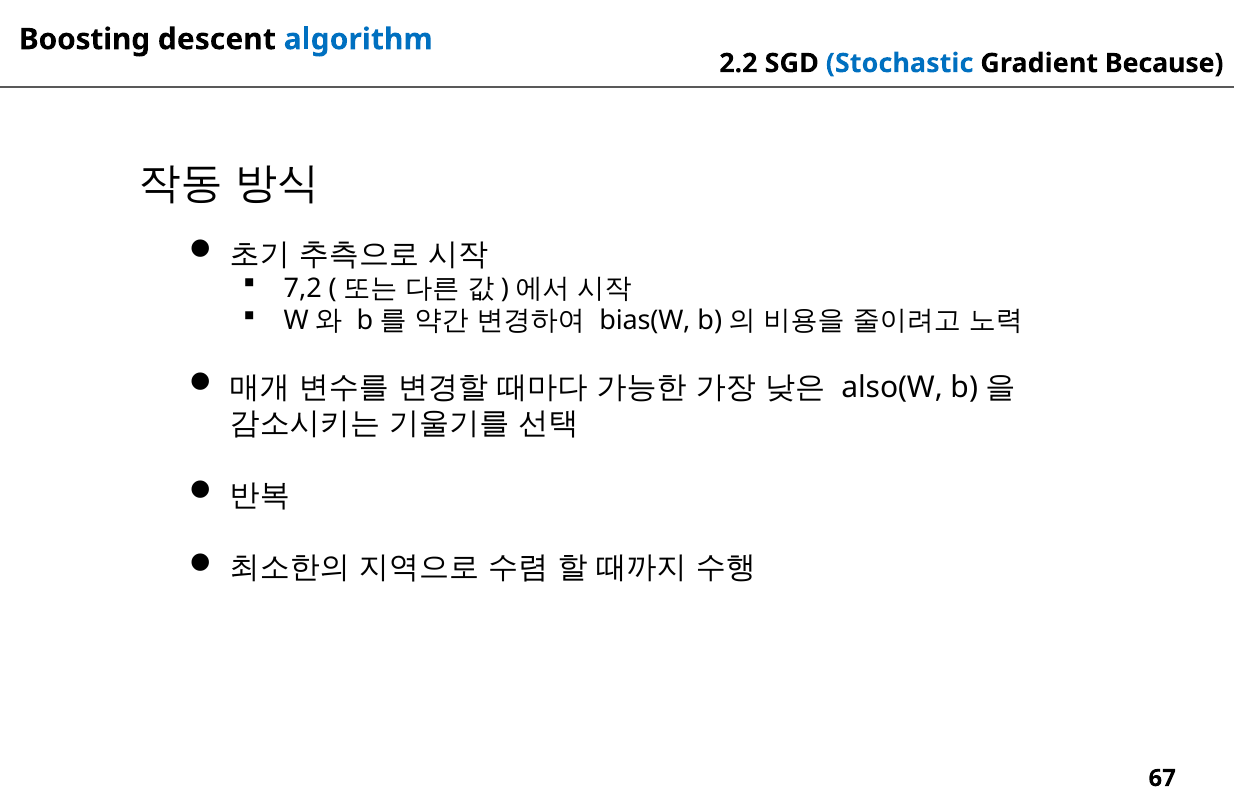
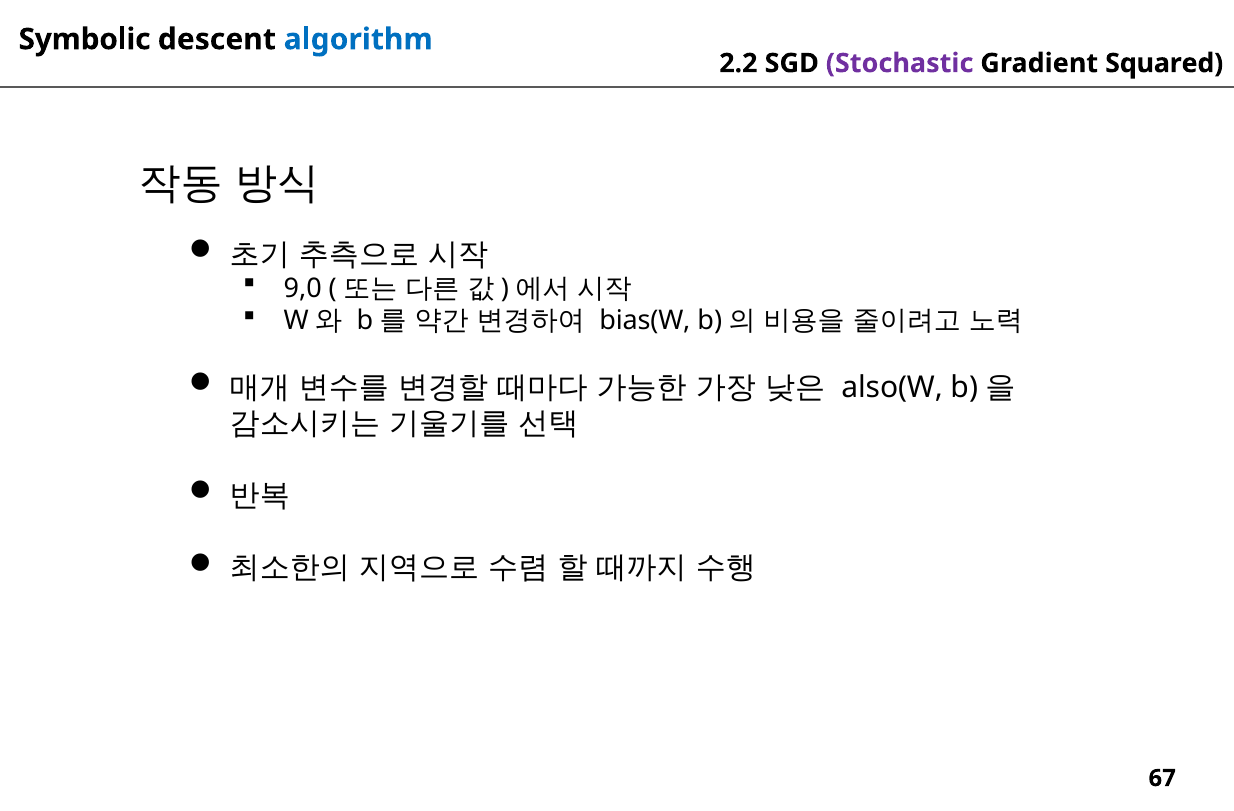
Boosting: Boosting -> Symbolic (85, 39)
Stochastic colour: blue -> purple (900, 63)
Because: Because -> Squared (1164, 63)
7,2: 7,2 -> 9,0 (303, 288)
